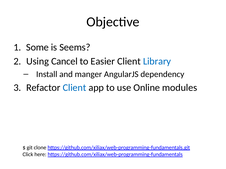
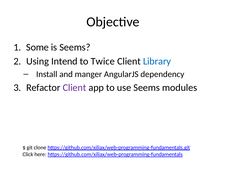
Cancel: Cancel -> Intend (64, 61)
Easier: Easier -> Twice (103, 61)
Client colour: blue -> purple (74, 88)
use Online: Online -> Seems (147, 88)
